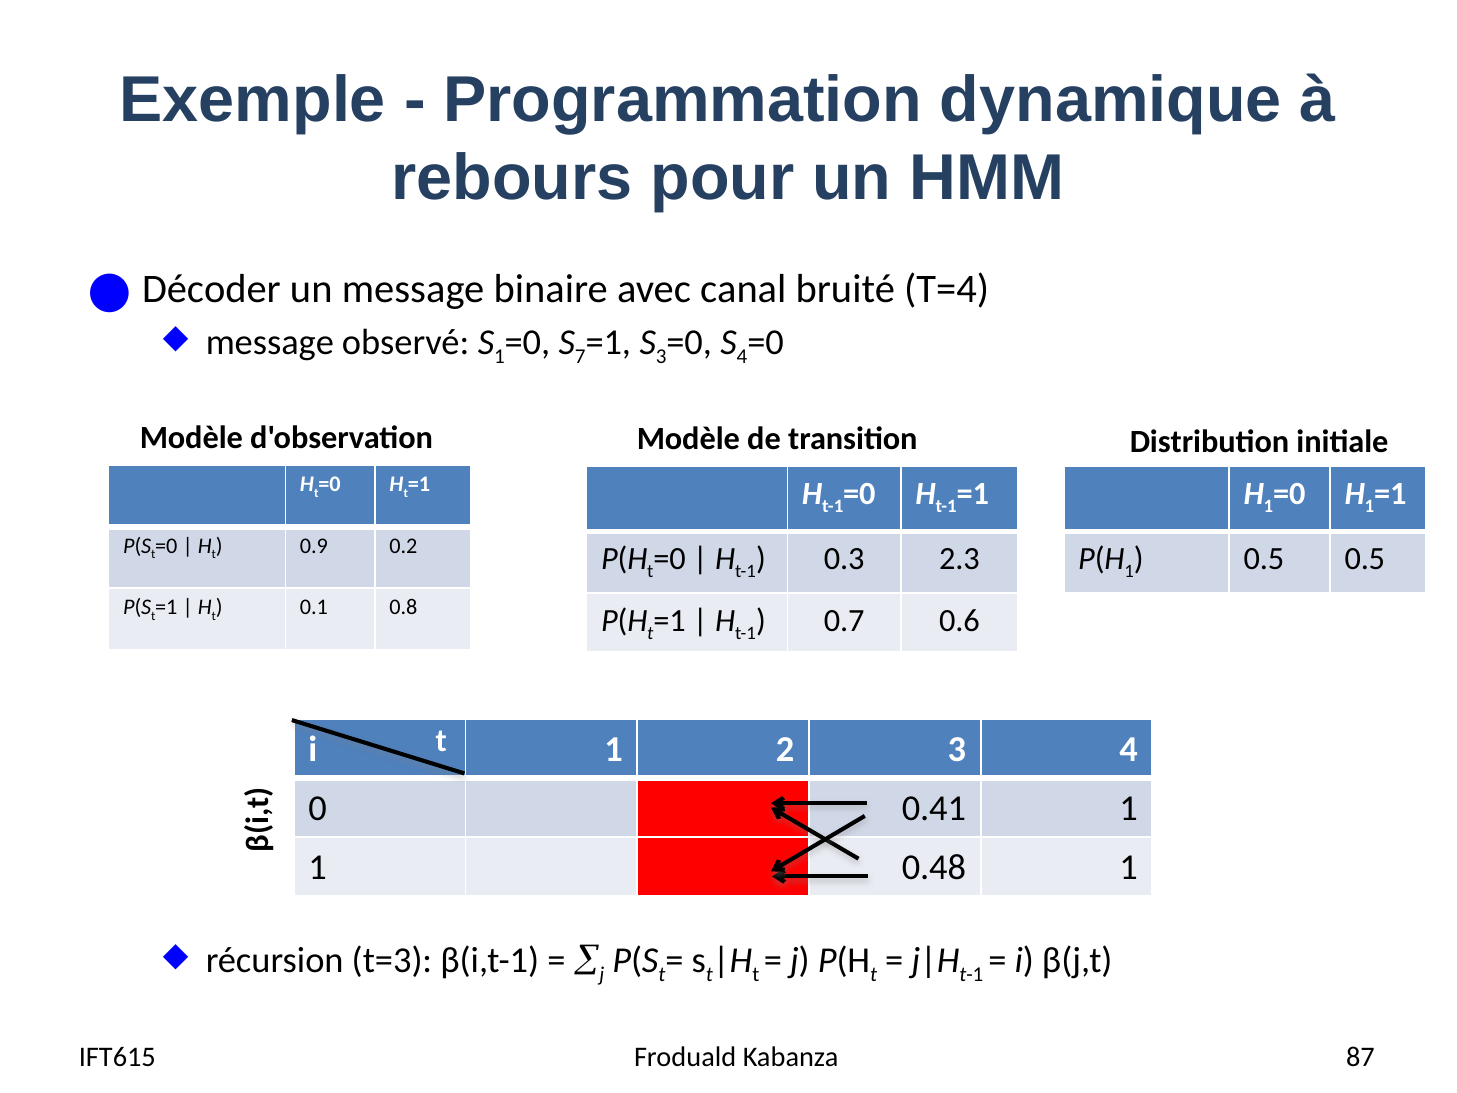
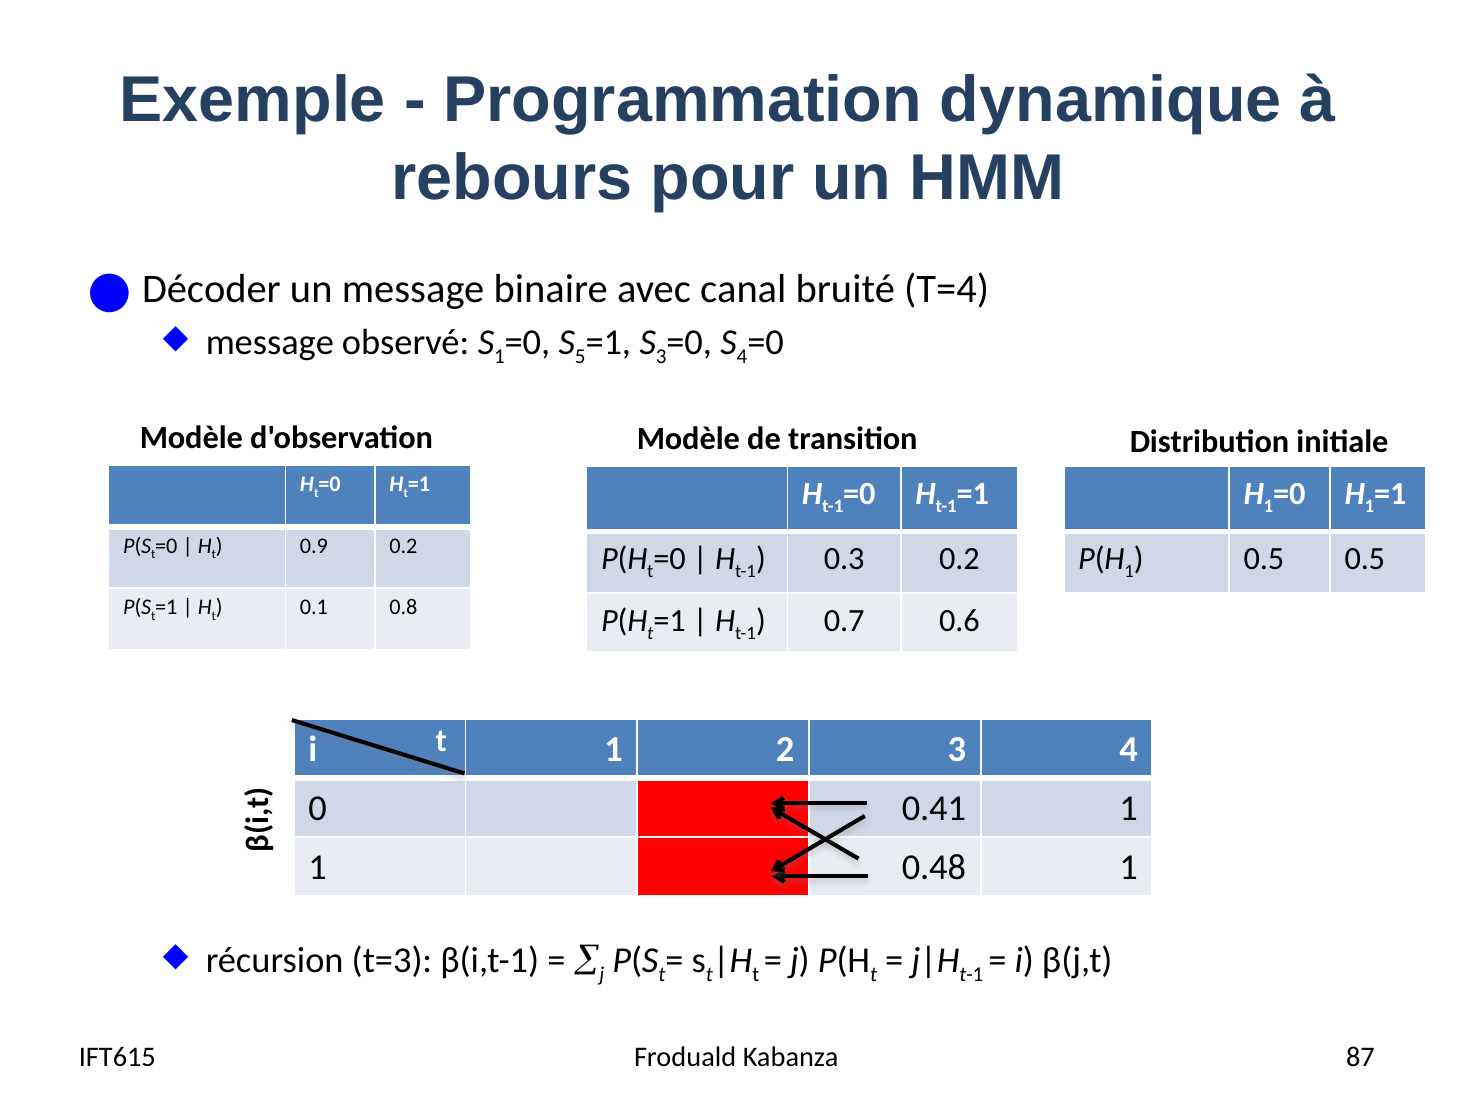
7: 7 -> 5 (580, 357)
0.3 2.3: 2.3 -> 0.2 (959, 559)
